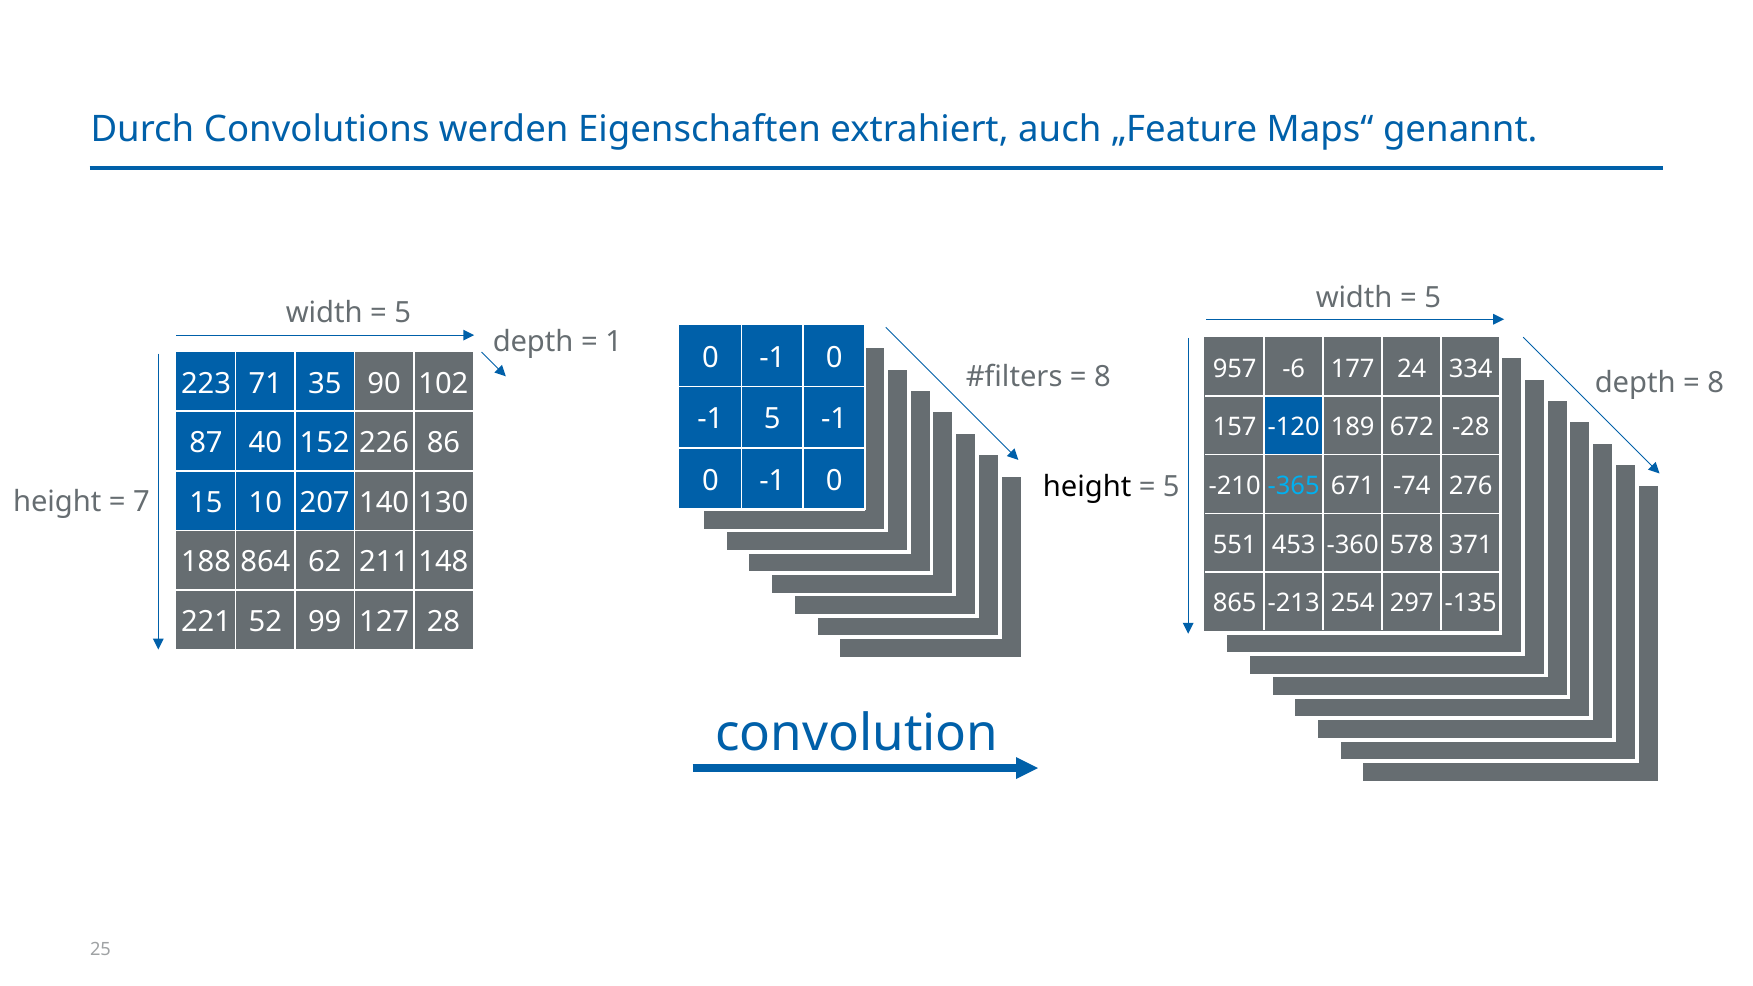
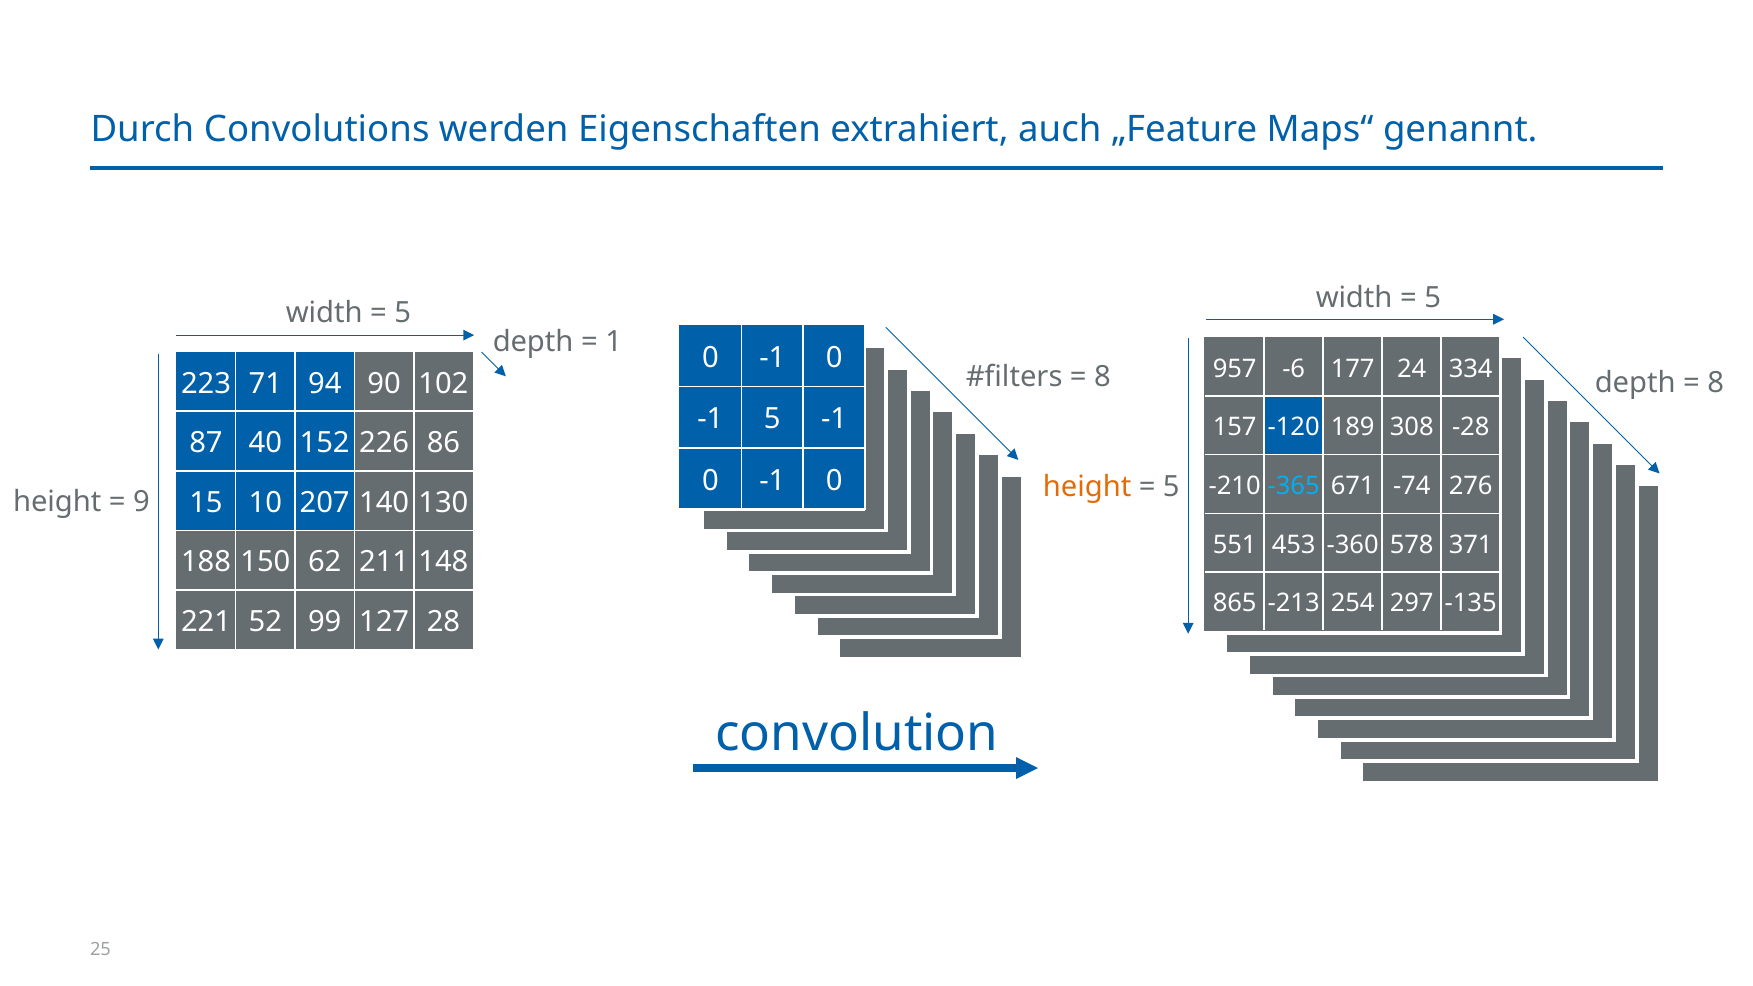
35: 35 -> 94 (325, 384)
672: 672 -> 308 (1412, 427)
height colour: black -> orange (1087, 486)
7: 7 -> 9 (141, 502)
864: 864 -> 150 (265, 562)
